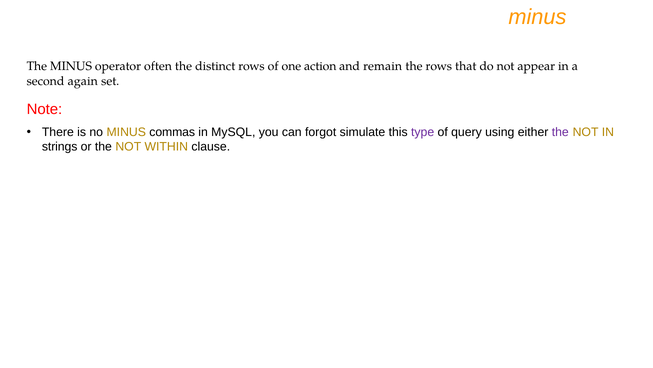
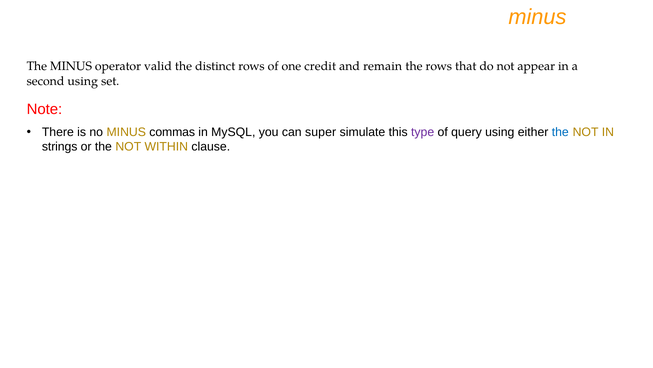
often: often -> valid (158, 66)
action: action -> credit (320, 66)
second again: again -> using (83, 81)
forgot: forgot -> super (321, 132)
the colour: purple -> blue (560, 132)
